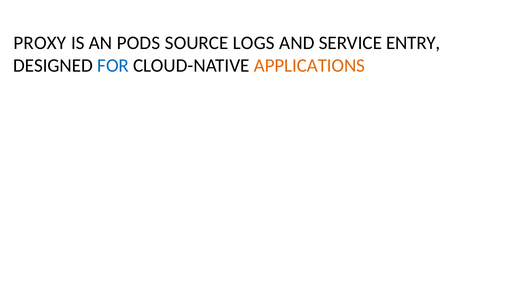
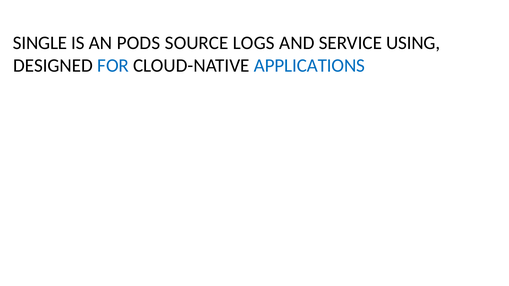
PROXY: PROXY -> SINGLE (40, 43)
ENTRY: ENTRY -> USING (413, 43)
APPLICATIONS colour: orange -> blue (309, 66)
